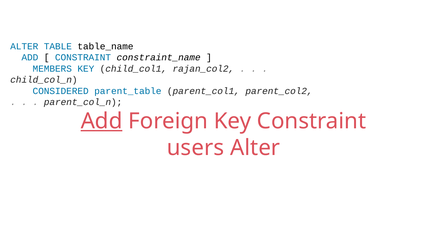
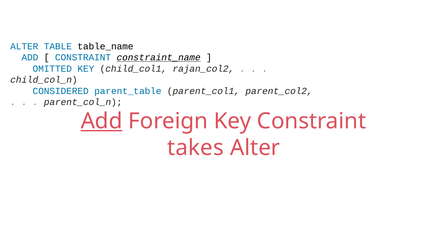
constraint_name underline: none -> present (159, 58)
MEMBERS: MEMBERS -> OMITTED (52, 69)
users: users -> takes (195, 148)
